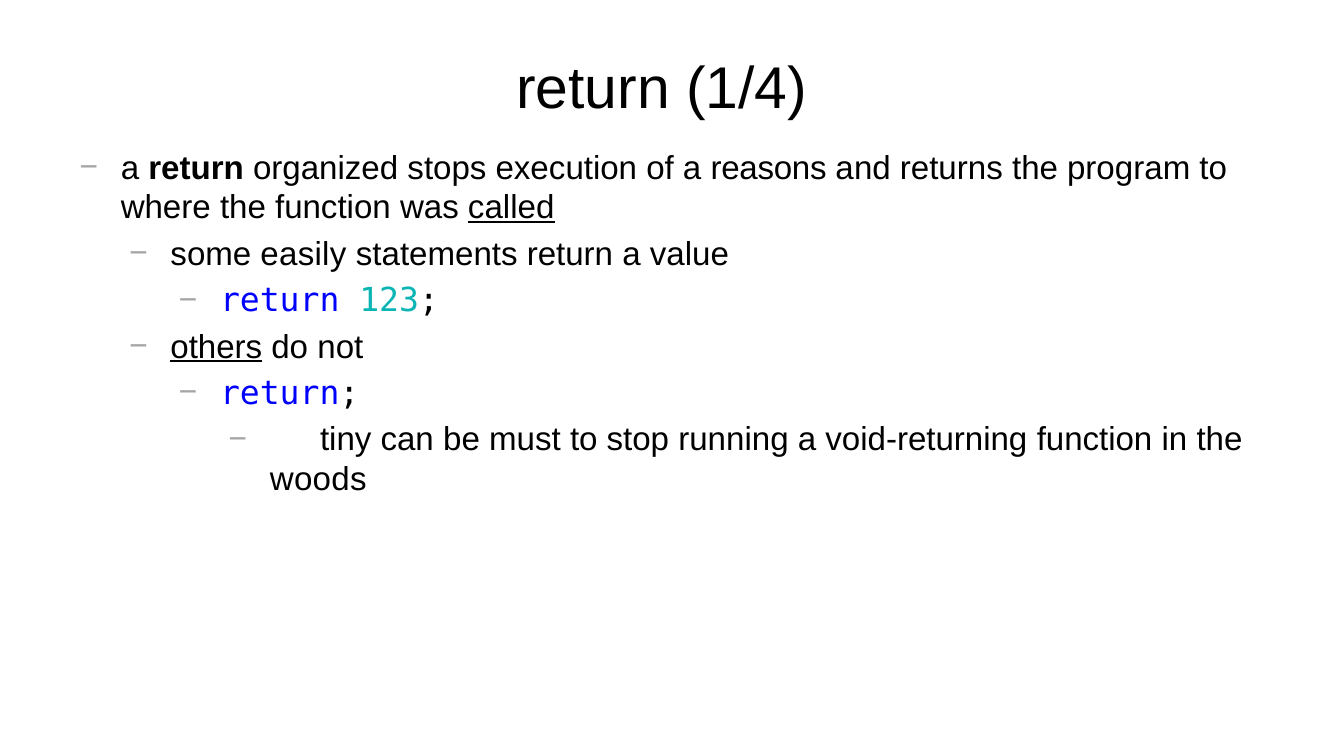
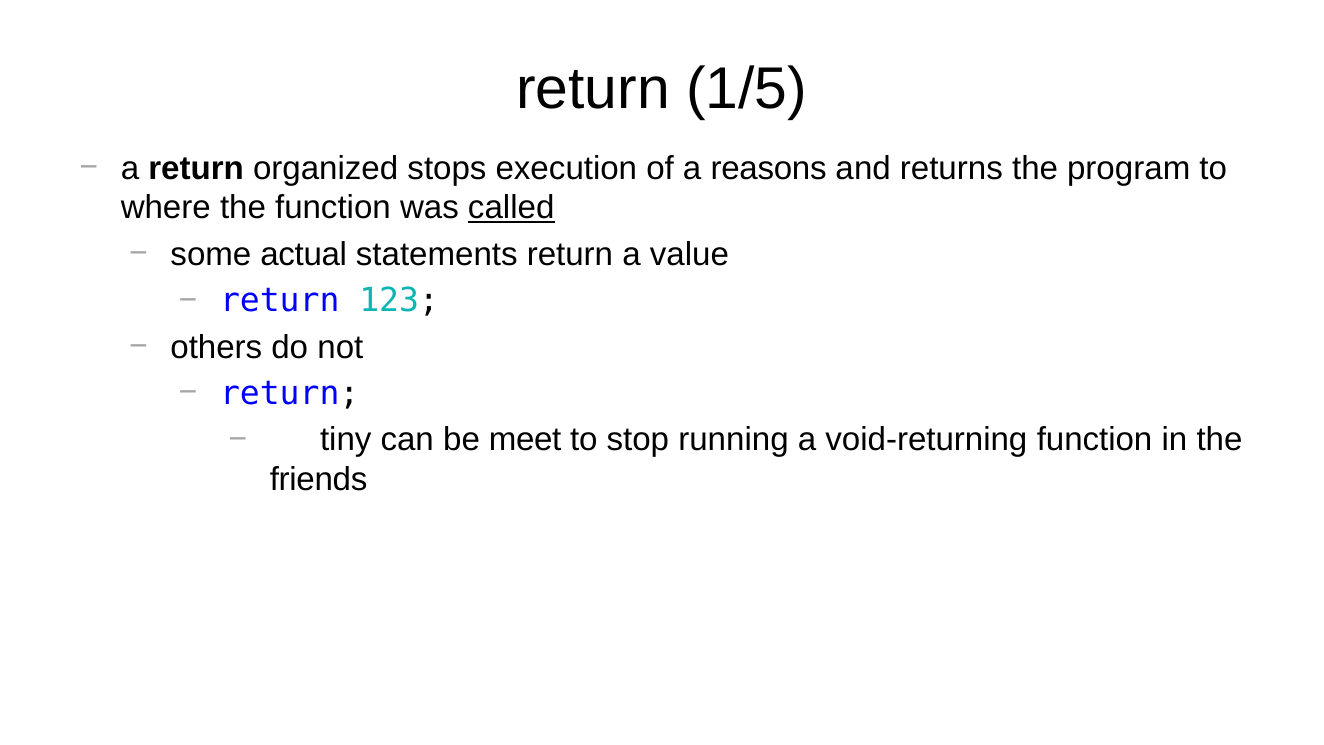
1/4: 1/4 -> 1/5 (747, 89)
easily: easily -> actual (304, 254)
others underline: present -> none (216, 347)
must: must -> meet (525, 440)
woods: woods -> friends (319, 479)
